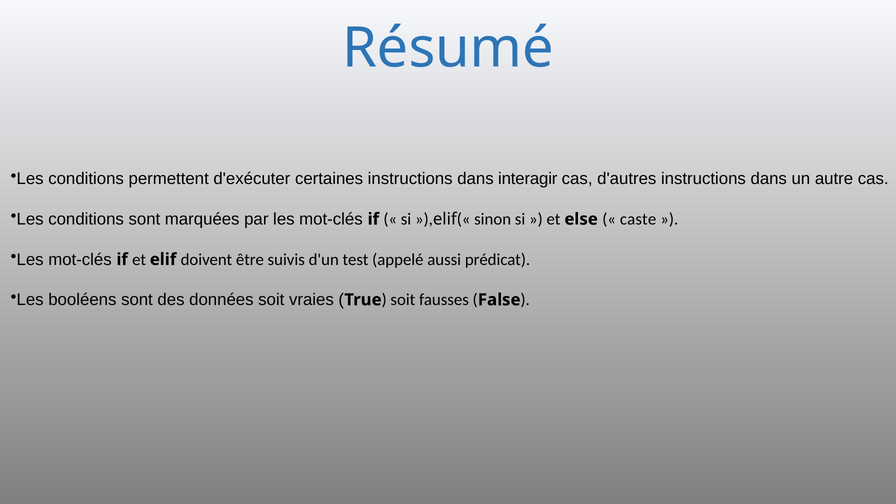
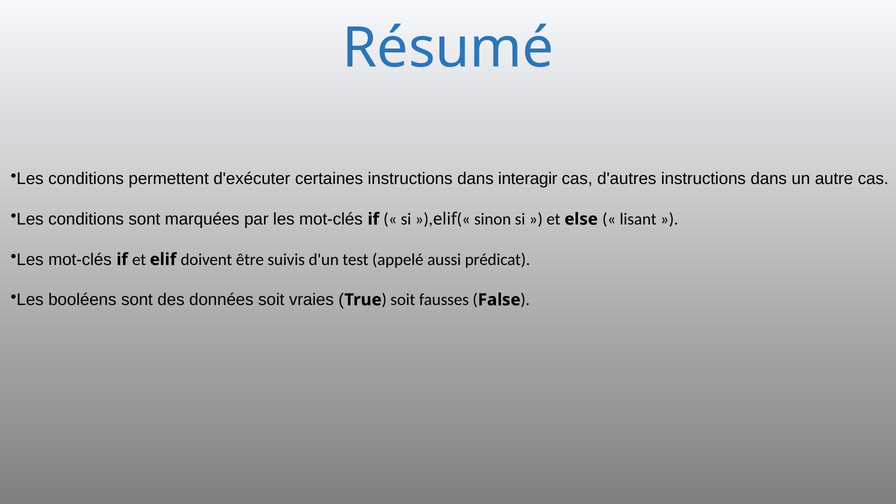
caste: caste -> lisant (638, 219)
